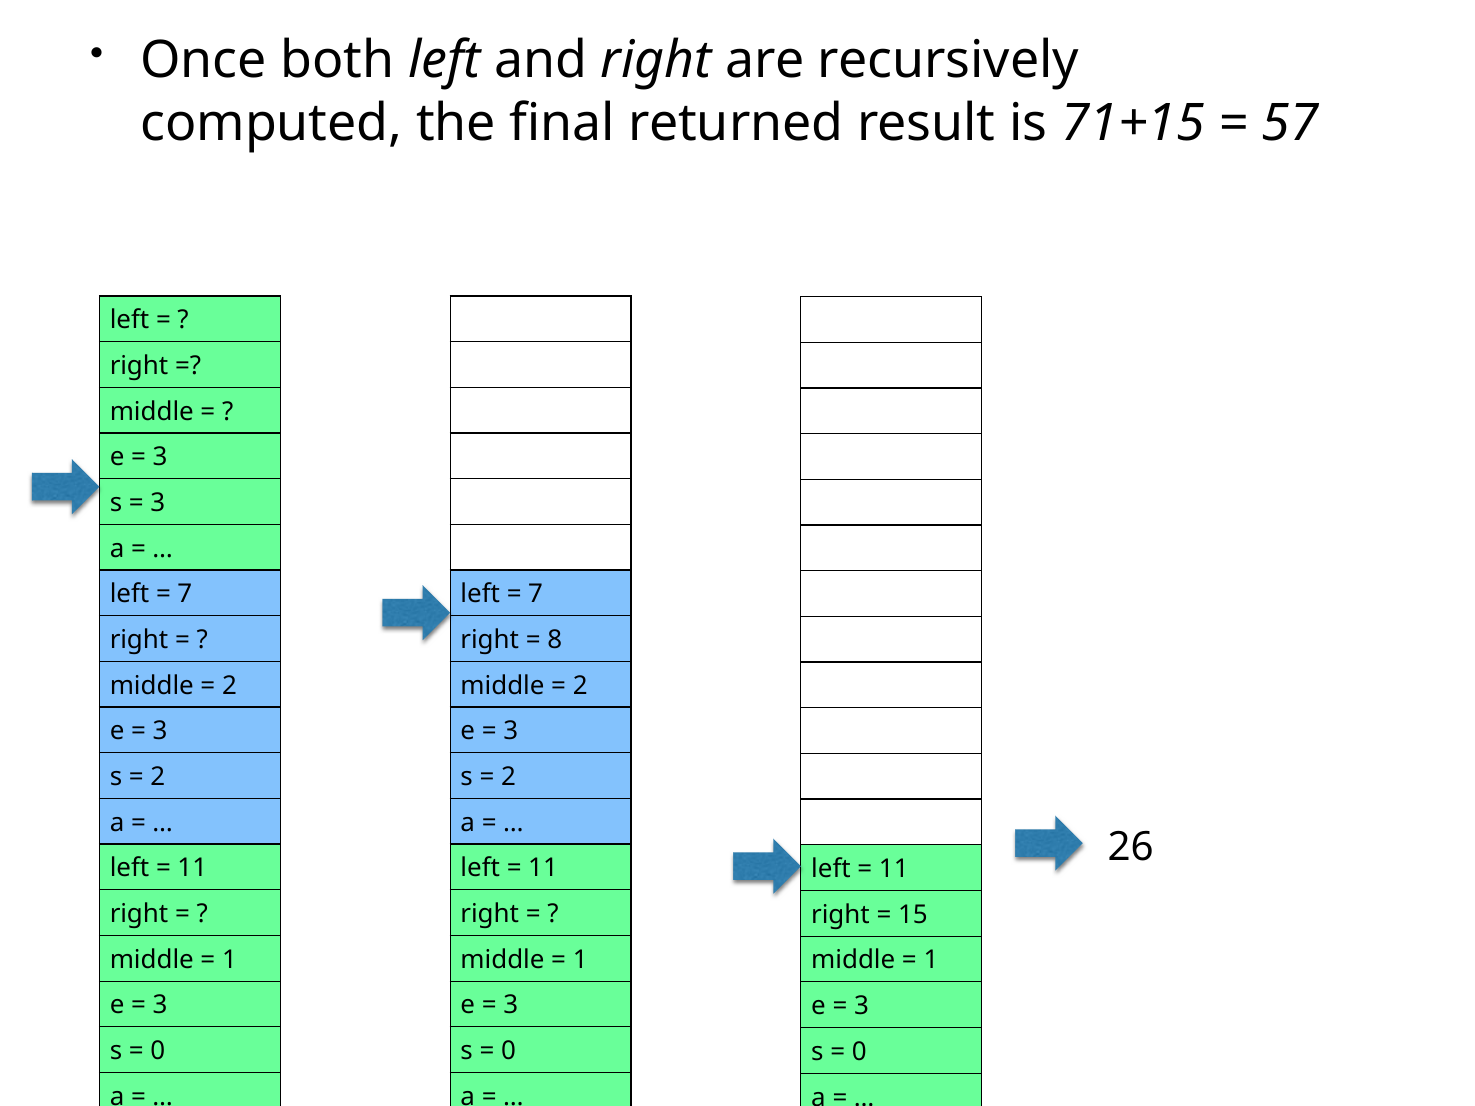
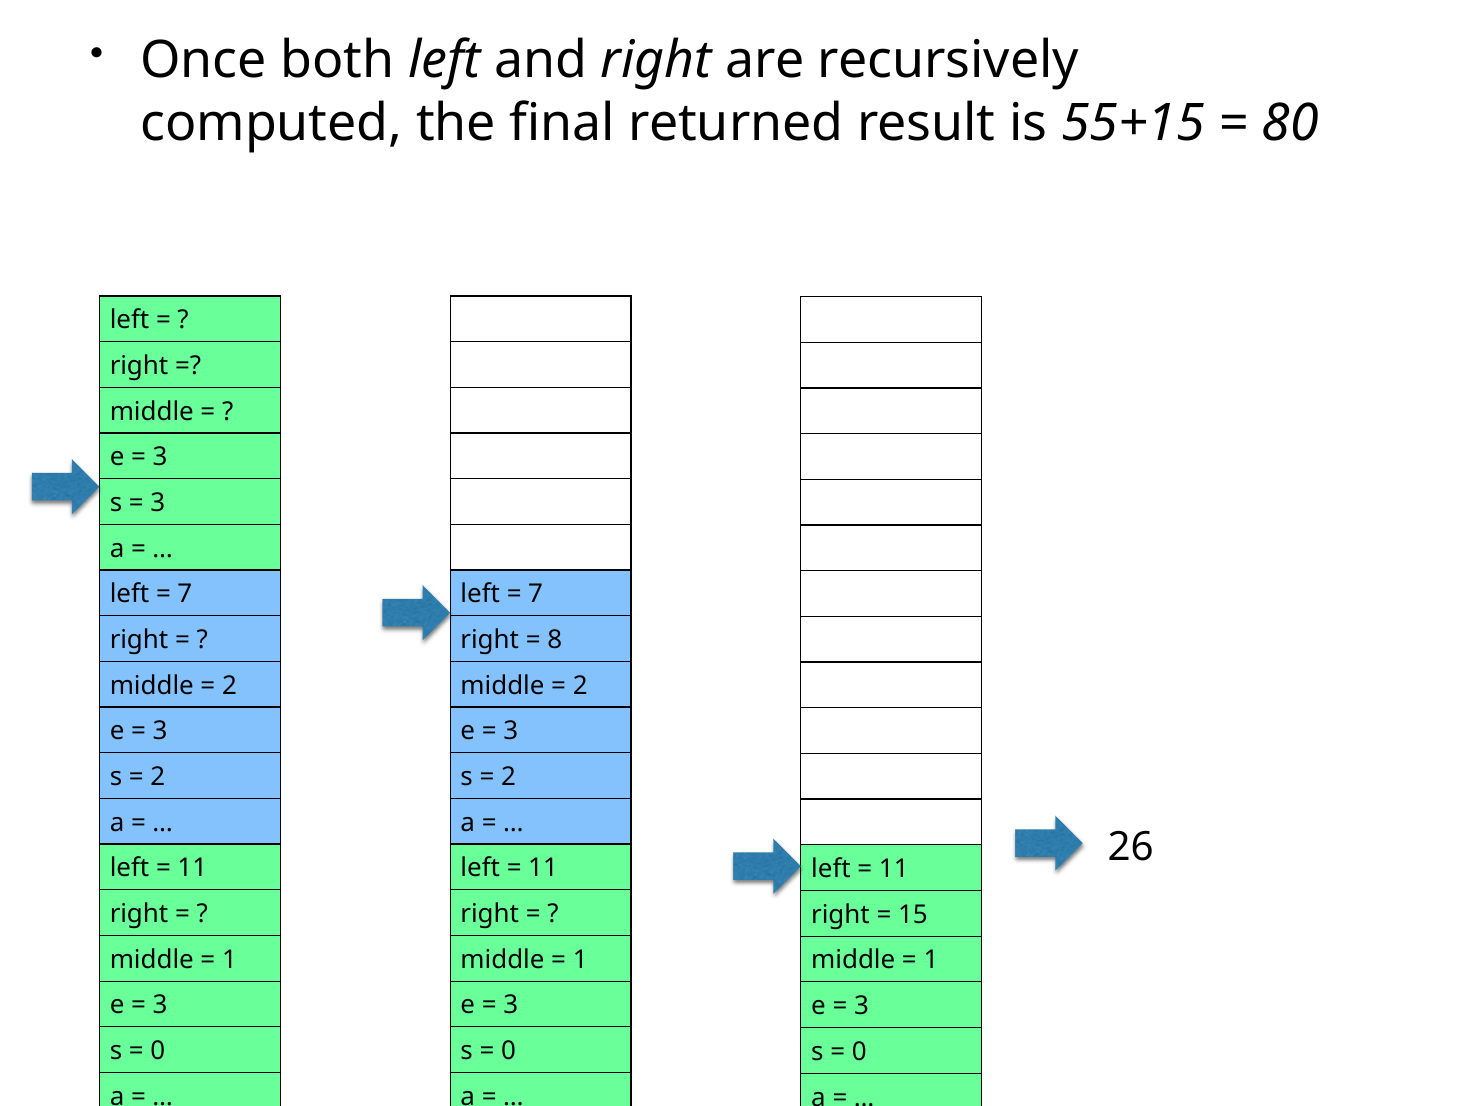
71+15: 71+15 -> 55+15 (1133, 123)
57: 57 -> 80 (1290, 123)
